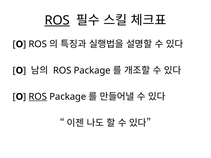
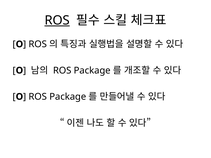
ROS underline: present -> none (38, 97)
